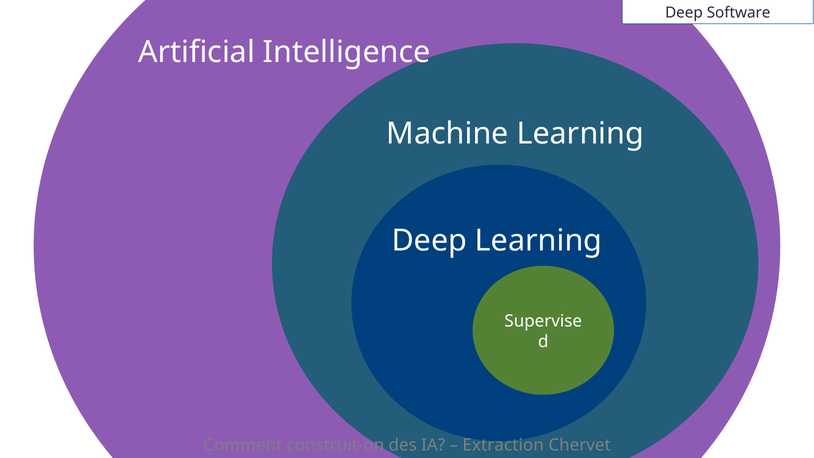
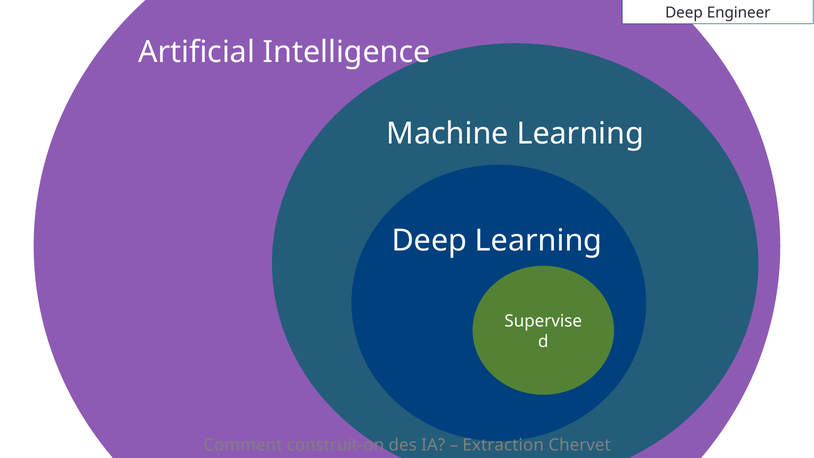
Software: Software -> Engineer (739, 13)
